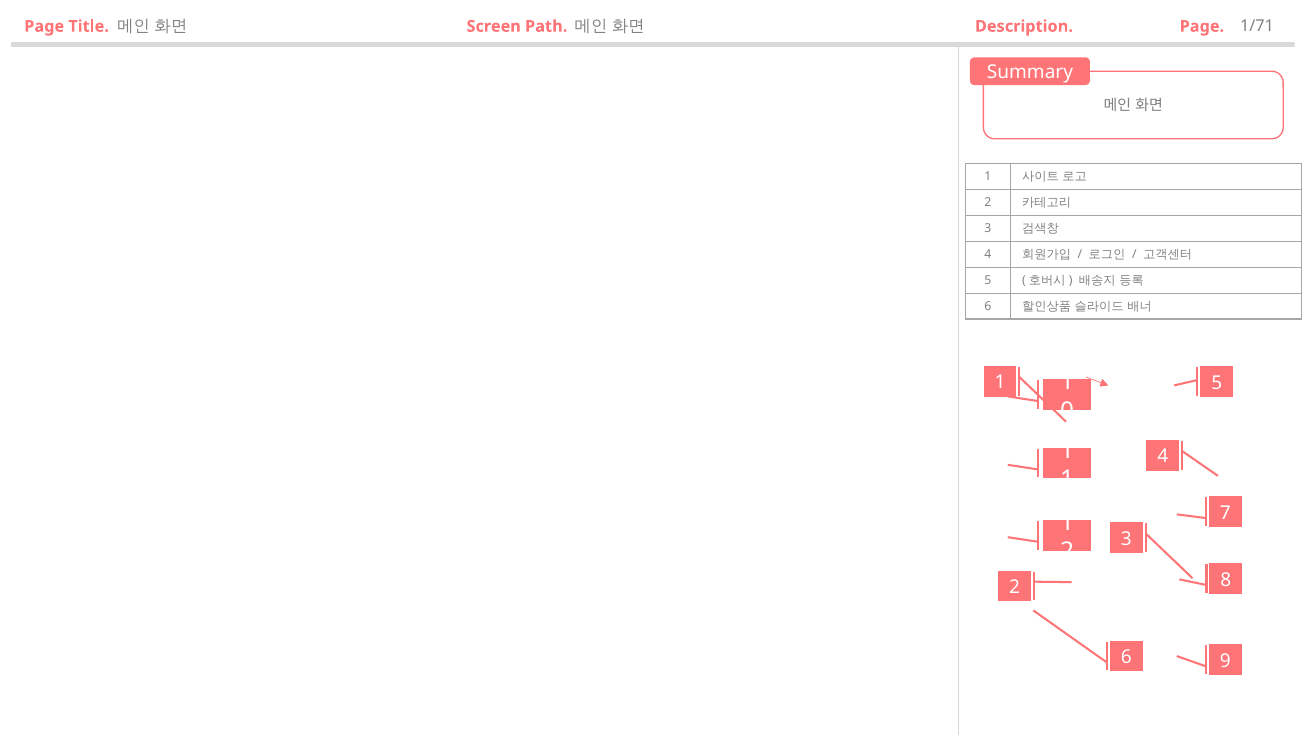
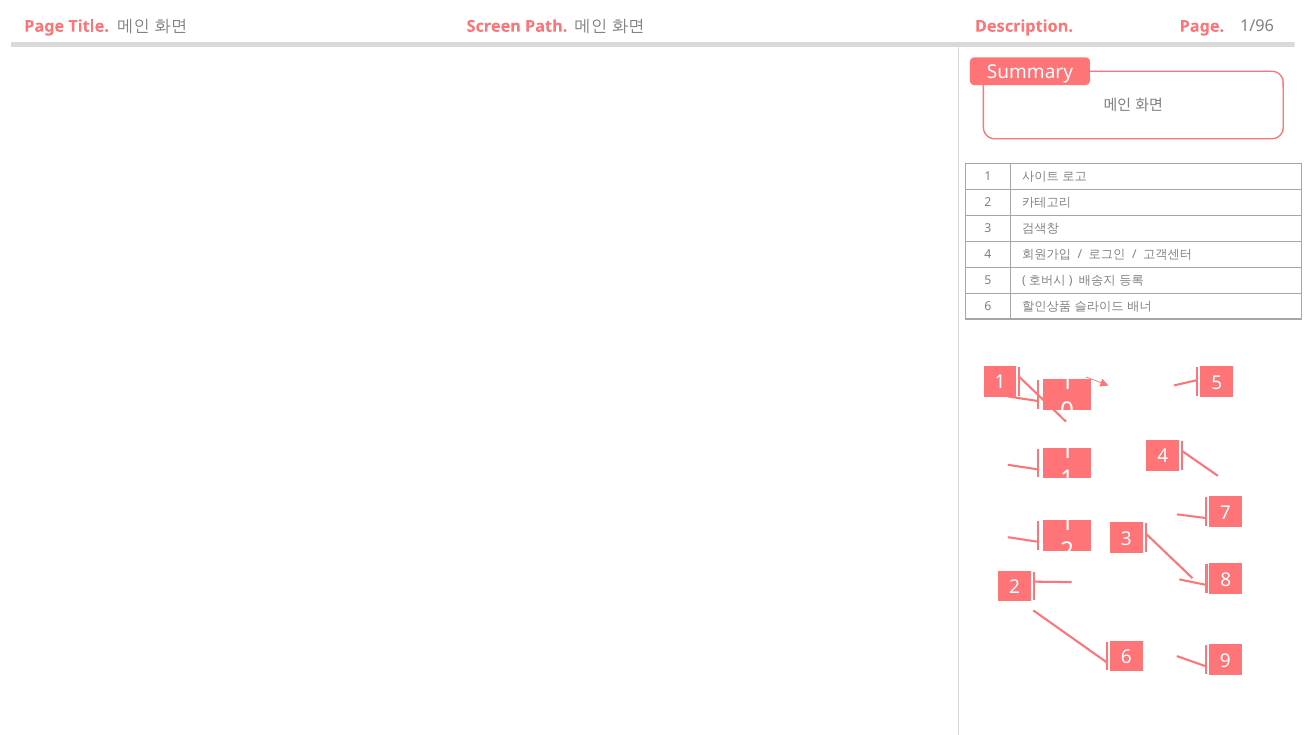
1/71: 1/71 -> 1/96 (1257, 26)
